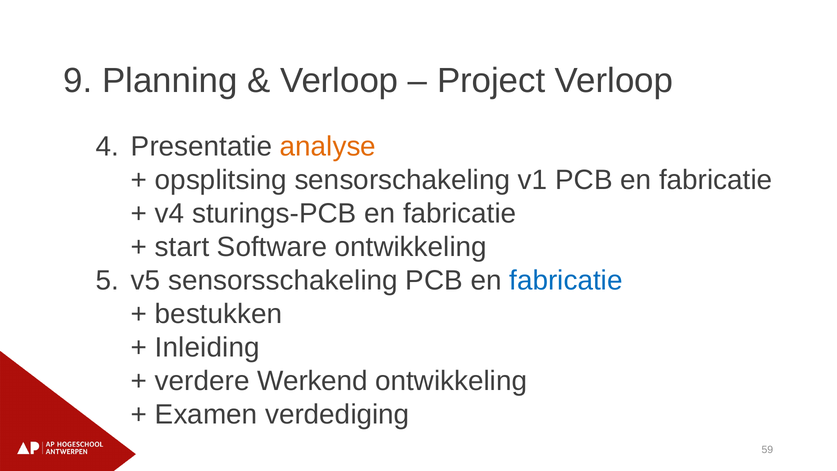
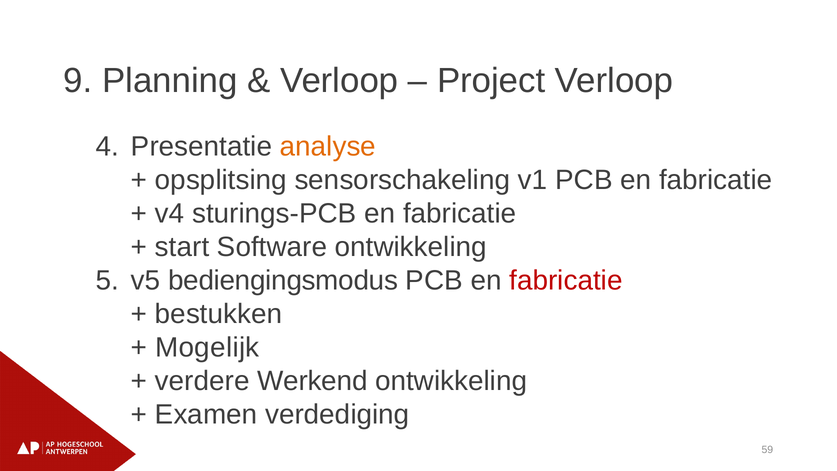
v5 sensorsschakeling: sensorsschakeling -> bediengingsmodus (283, 280)
fabricatie colour: blue -> red (566, 280)
Inleiding: Inleiding -> Mogelijk (207, 347)
